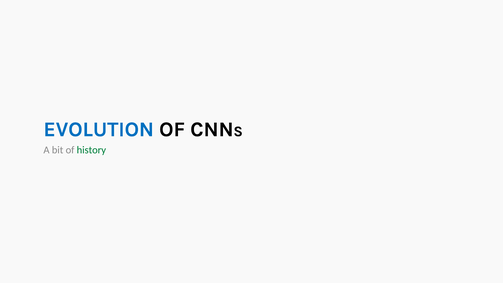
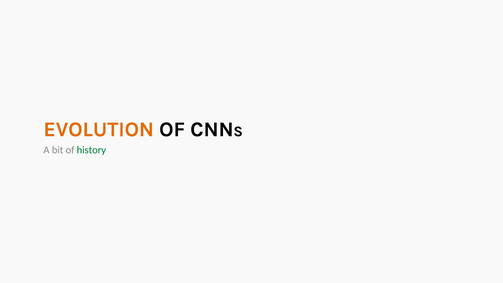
EVOLUTION colour: blue -> orange (99, 129)
